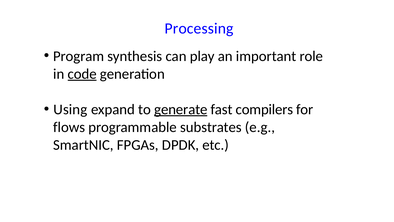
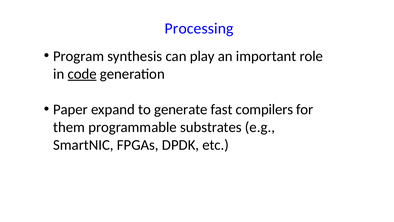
Using: Using -> Paper (70, 109)
generate underline: present -> none (181, 109)
flows: flows -> them (69, 127)
